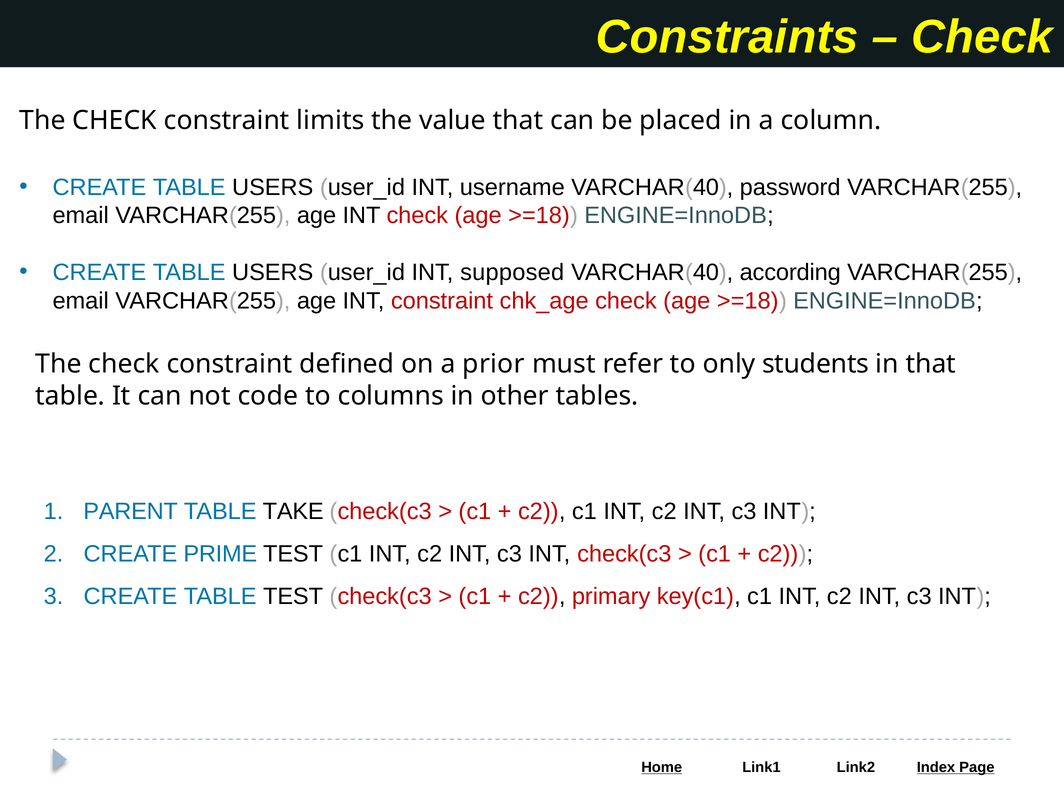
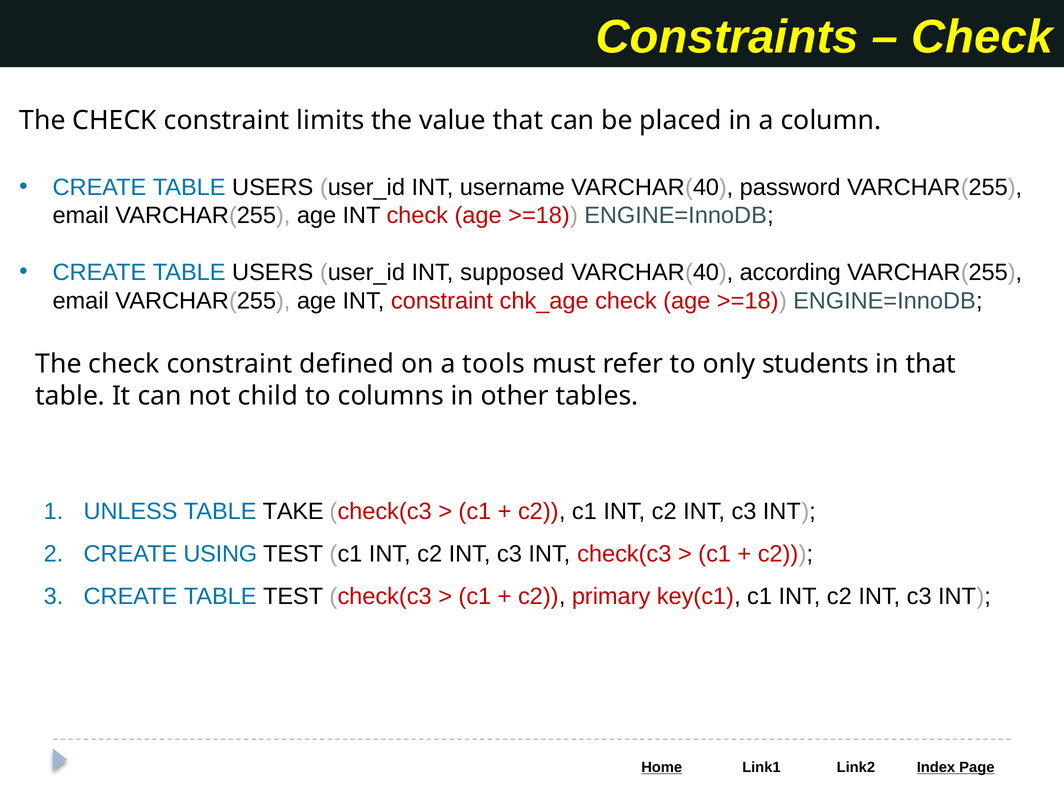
prior: prior -> tools (494, 364)
code: code -> child (268, 396)
PARENT: PARENT -> UNLESS (131, 511)
PRIME: PRIME -> USING (220, 554)
